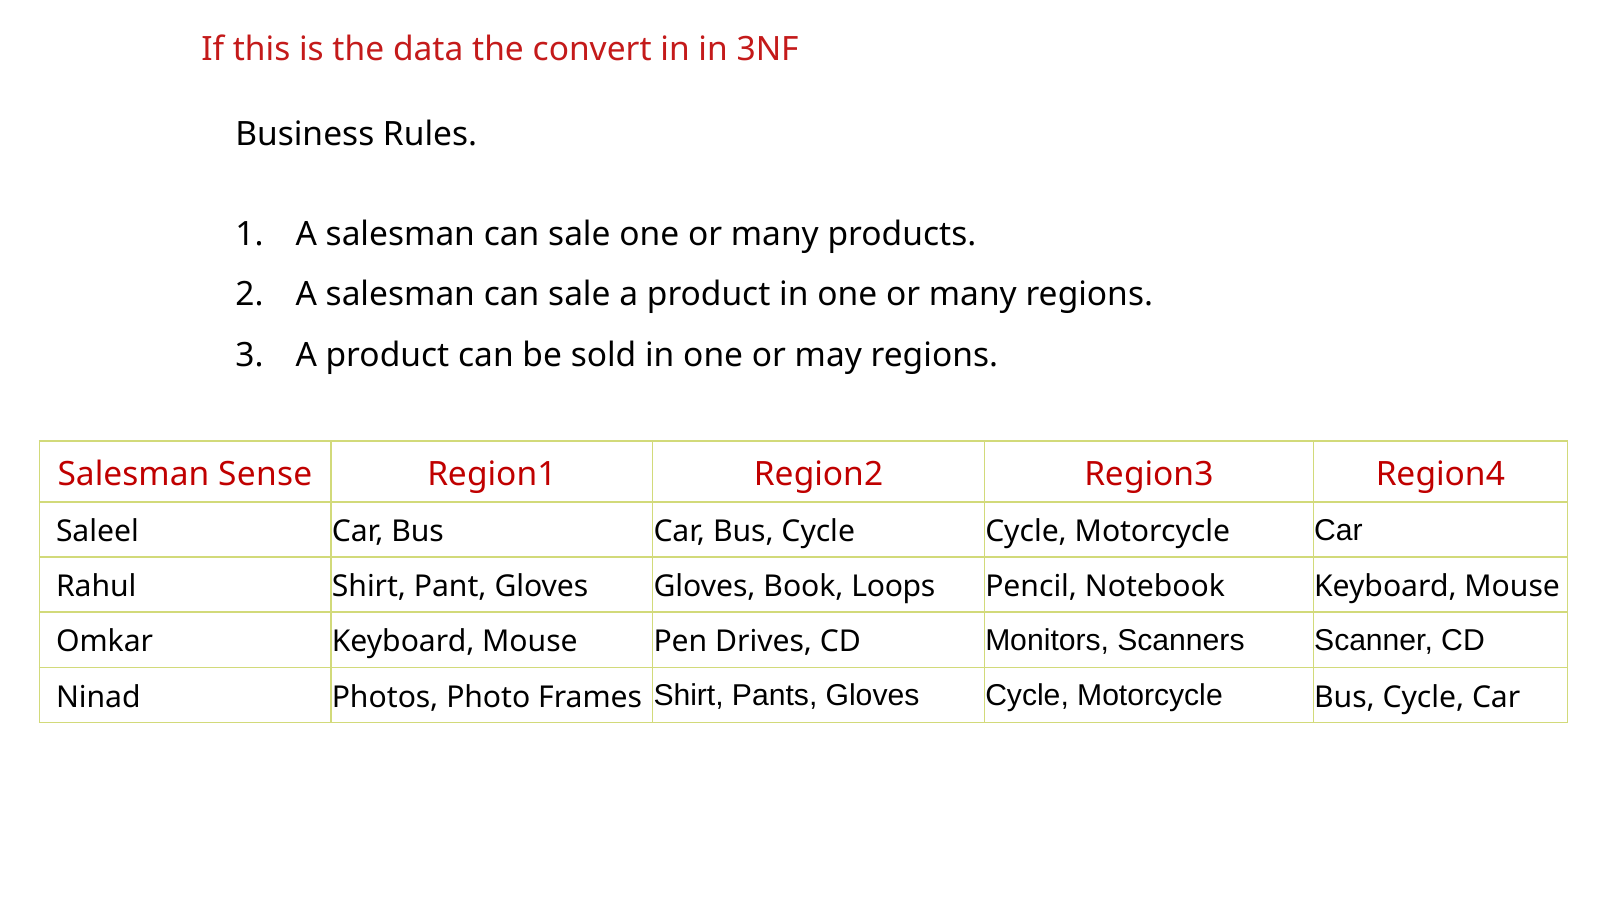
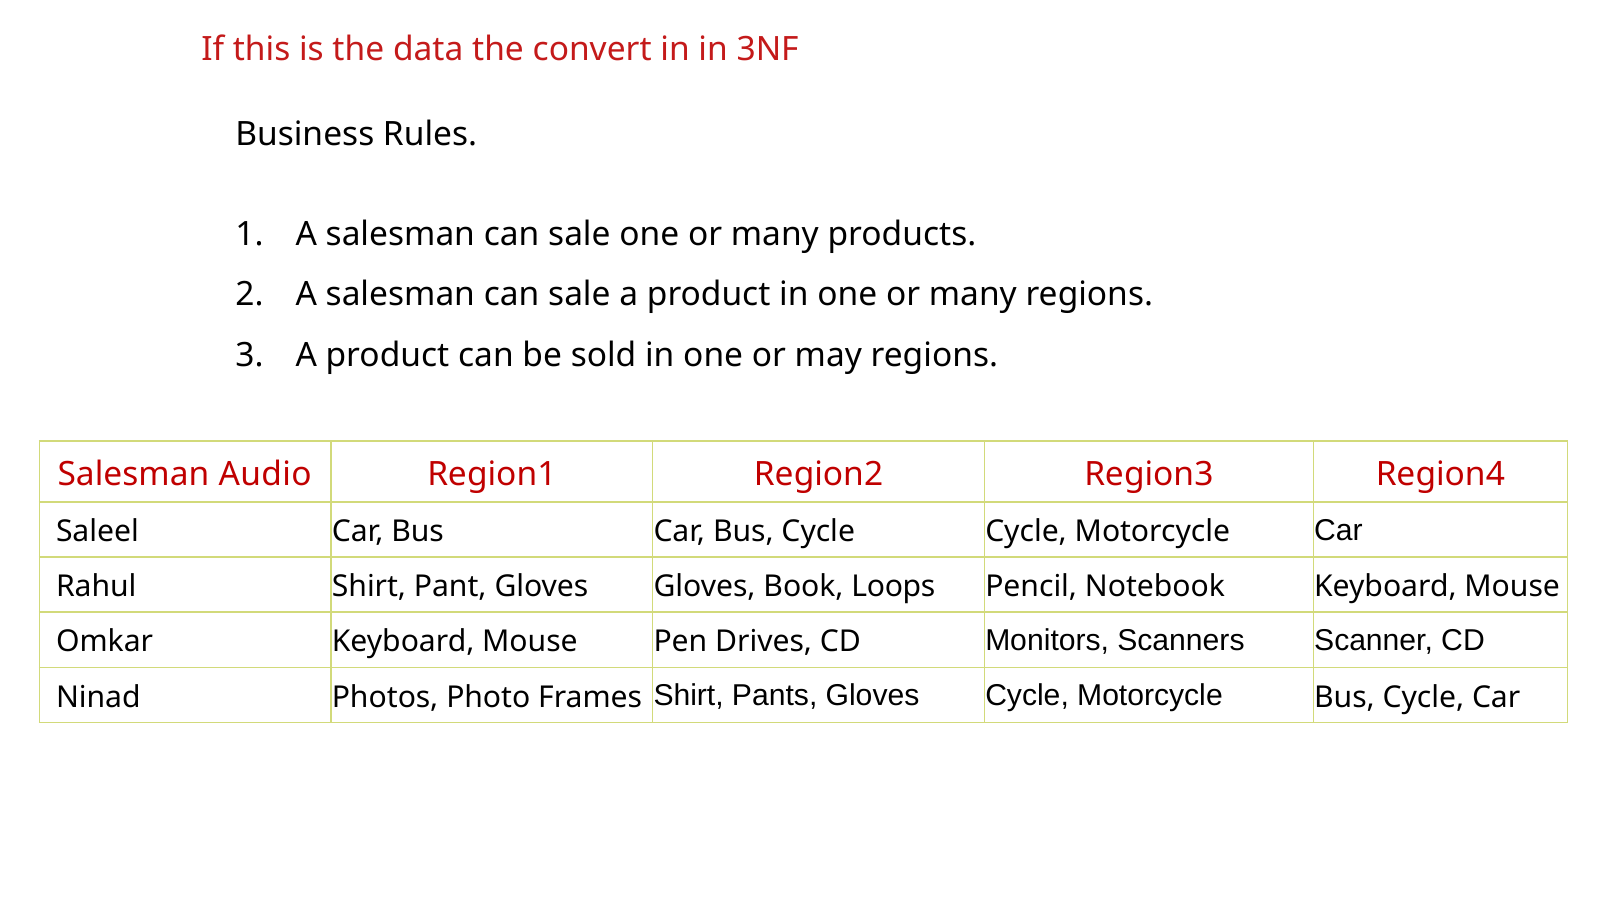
Sense: Sense -> Audio (265, 474)
